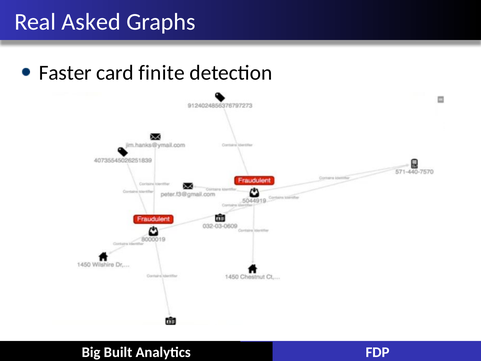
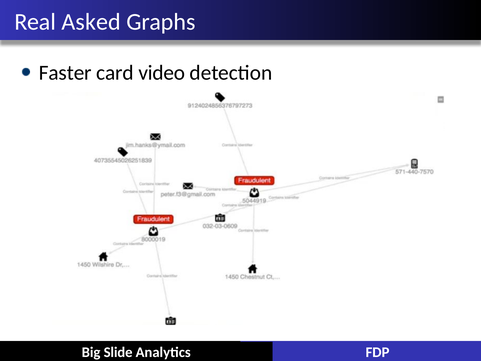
finite: finite -> video (162, 73)
Built: Built -> Slide (118, 352)
